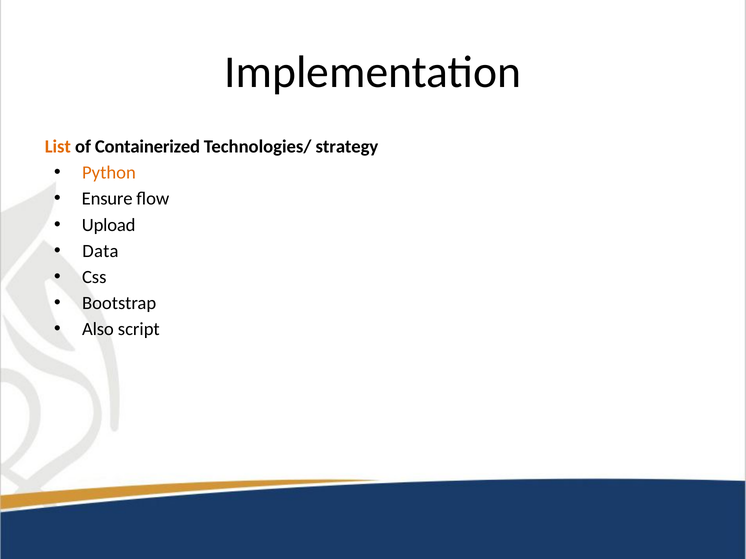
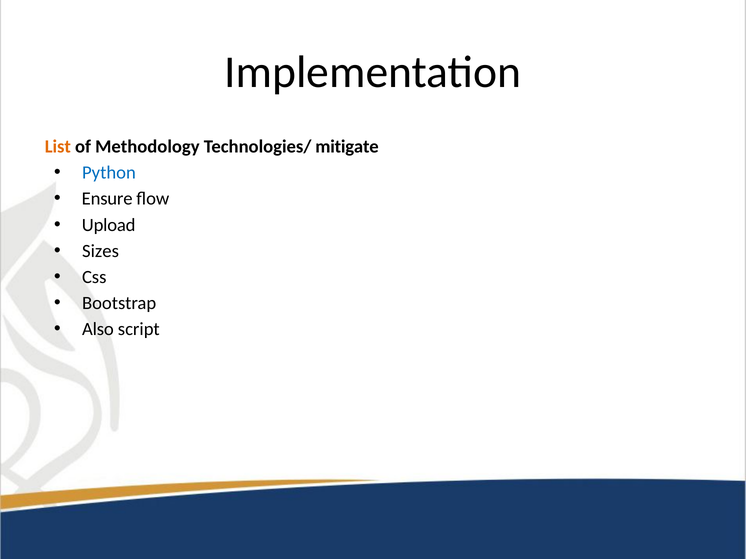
Containerized: Containerized -> Methodology (147, 147)
strategy: strategy -> mitigate (347, 147)
Python colour: orange -> blue (109, 173)
Data: Data -> Sizes (101, 251)
